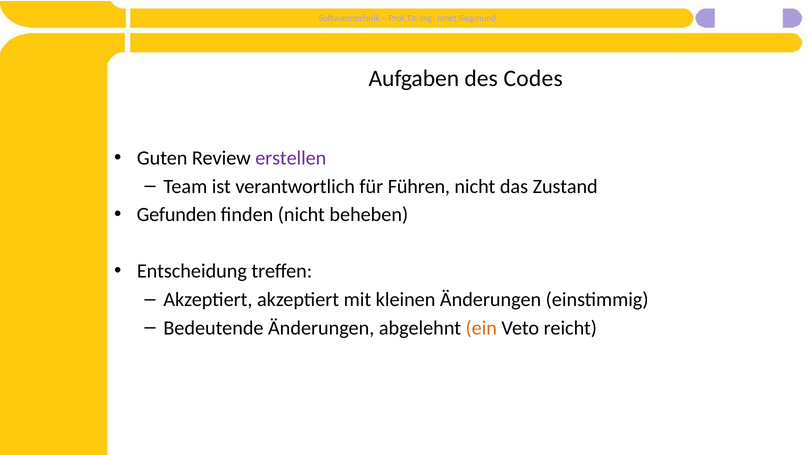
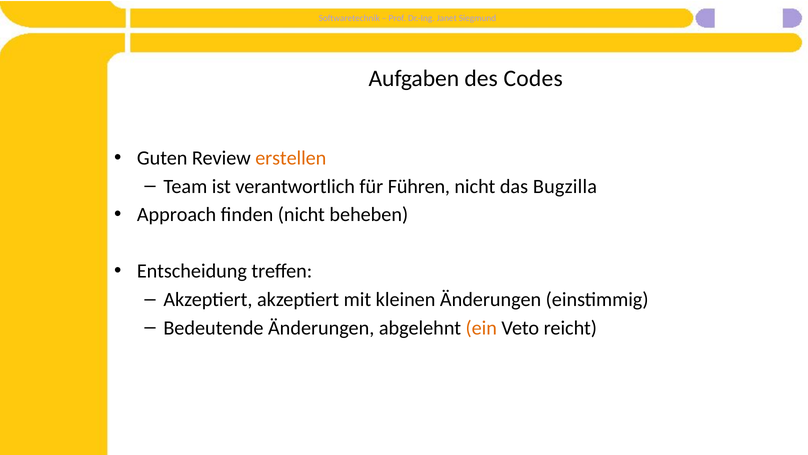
erstellen colour: purple -> orange (291, 158)
Zustand: Zustand -> Bugzilla (565, 186)
Gefunden: Gefunden -> Approach (177, 214)
